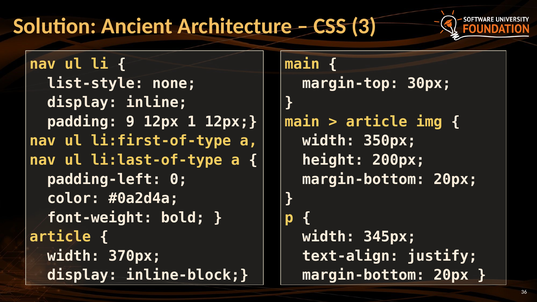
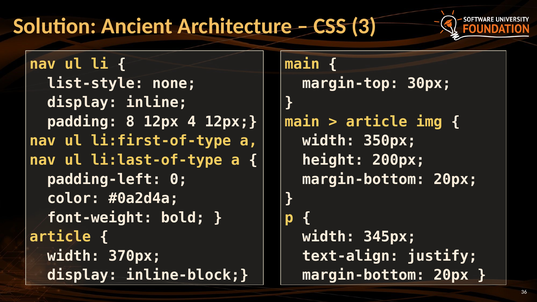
9: 9 -> 8 (130, 122)
1: 1 -> 4 (192, 122)
